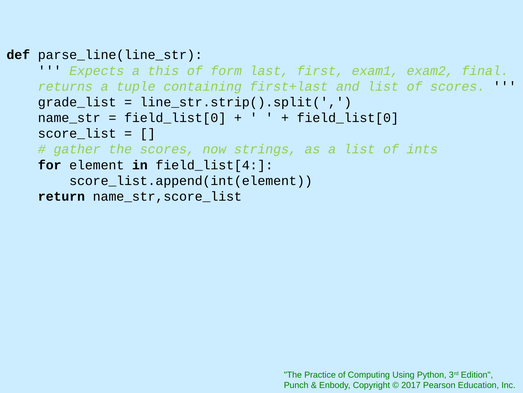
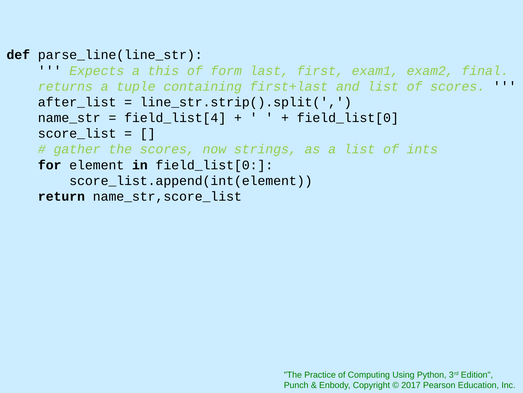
grade_list: grade_list -> after_list (77, 102)
field_list[0: field_list[0 -> field_list[4 (175, 118)
in field_list[4: field_list[4 -> field_list[0 (214, 165)
